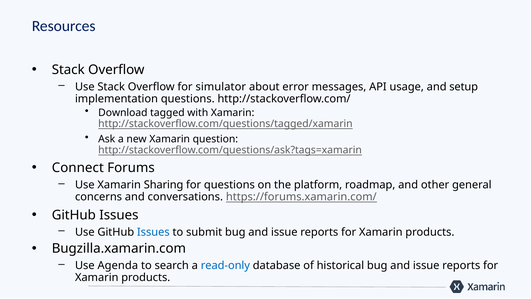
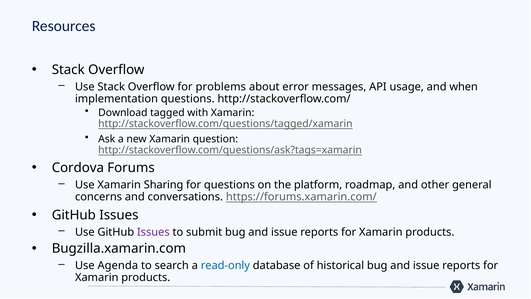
simulator: simulator -> problems (221, 87)
setup: setup -> when (464, 87)
Connect: Connect -> Cordova (78, 168)
Issues colour: blue -> purple (153, 232)
